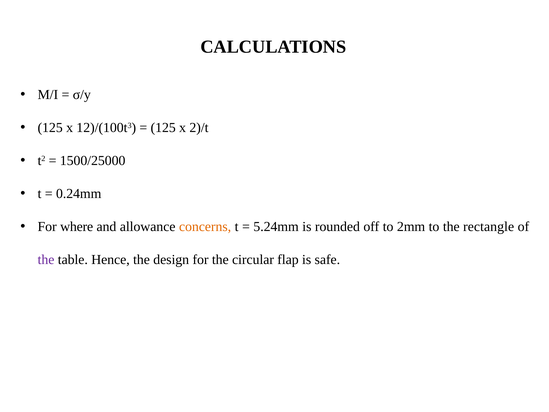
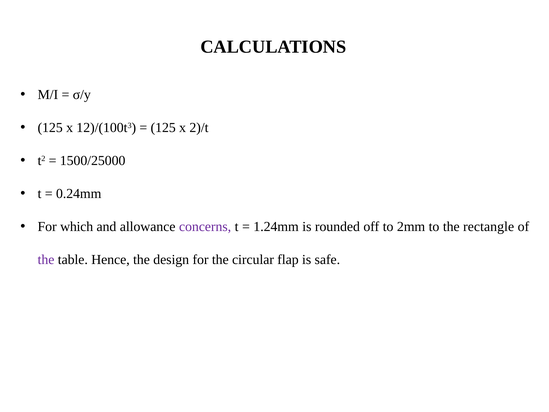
where: where -> which (77, 226)
concerns colour: orange -> purple (205, 226)
5.24mm: 5.24mm -> 1.24mm (276, 226)
